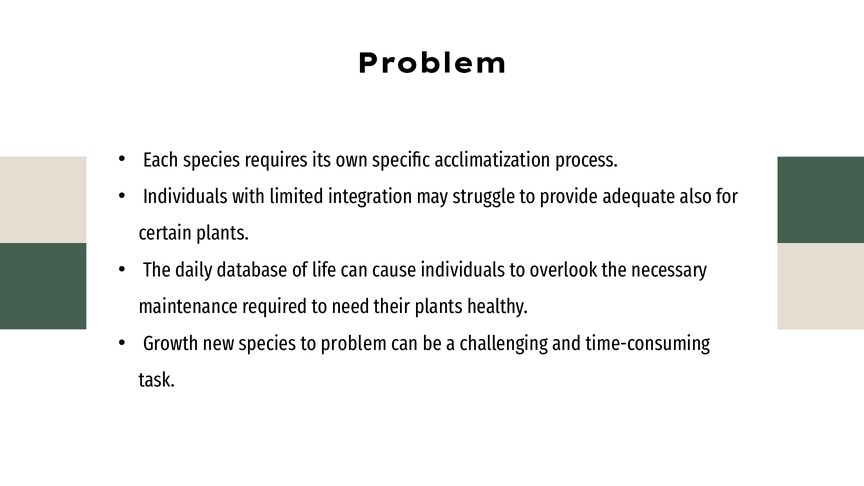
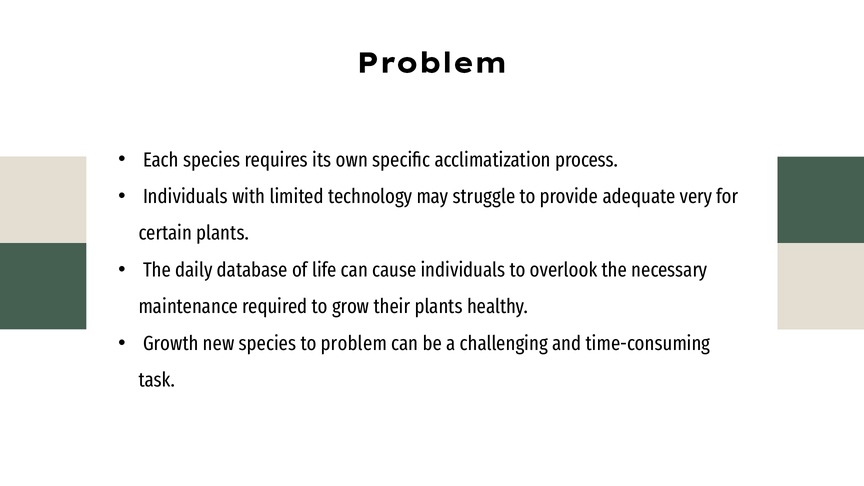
integration: integration -> technology (370, 197)
also: also -> very (696, 197)
need: need -> grow (351, 307)
